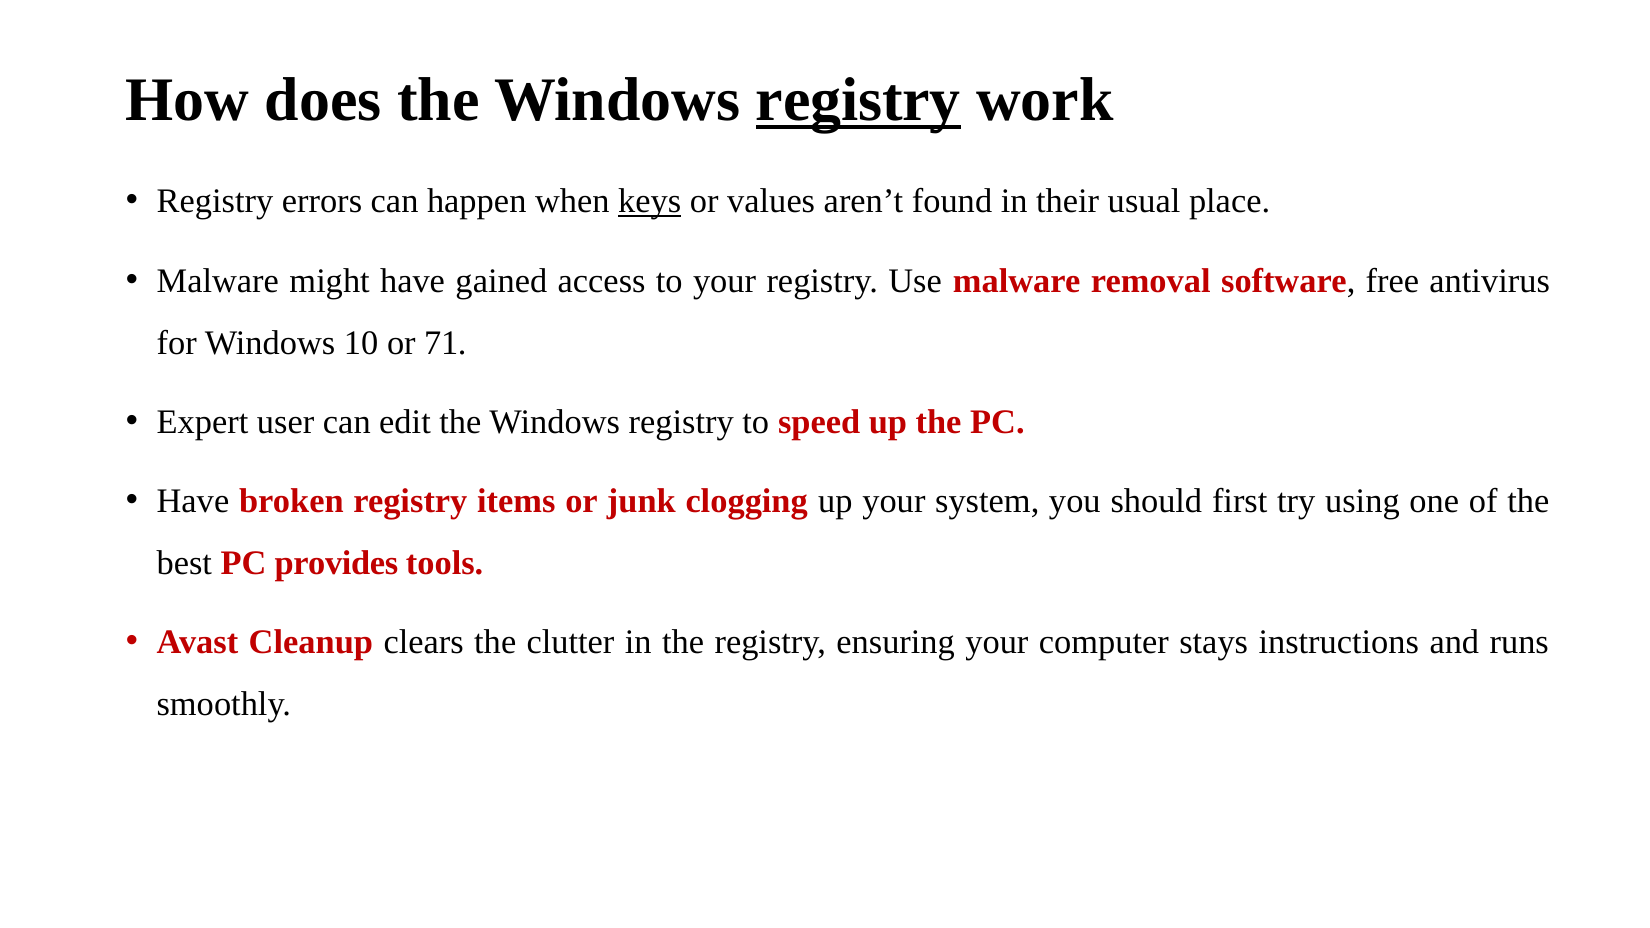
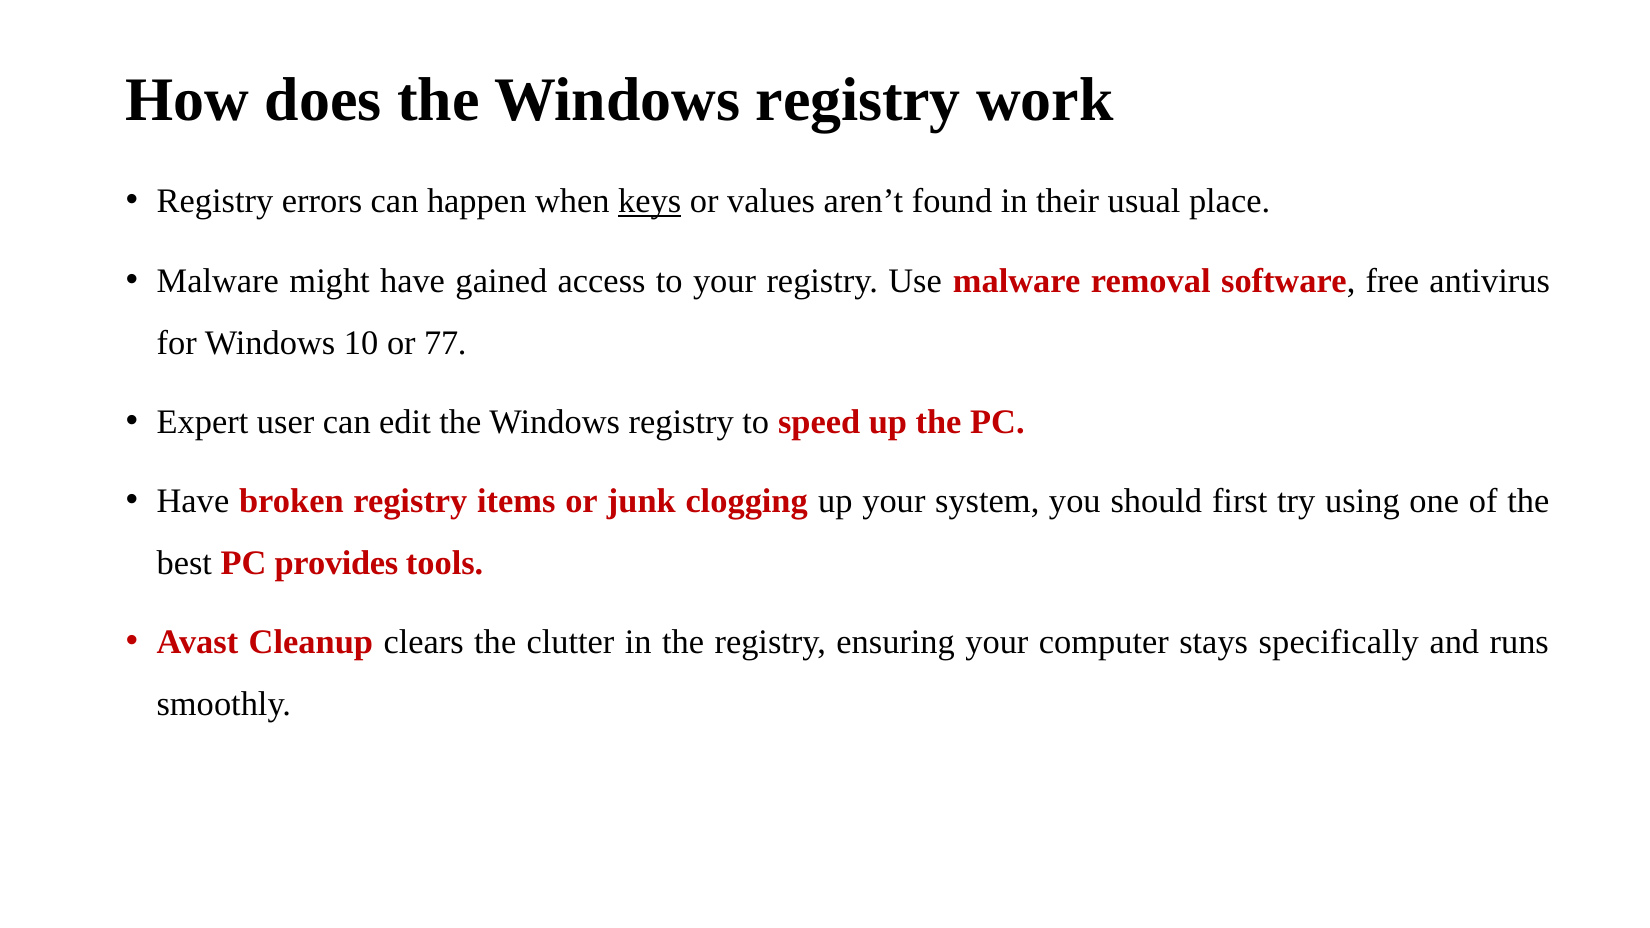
registry underline: present -> none (858, 100)
71: 71 -> 77 (445, 343)
instructions: instructions -> specifically (1339, 642)
